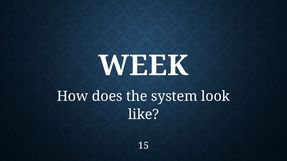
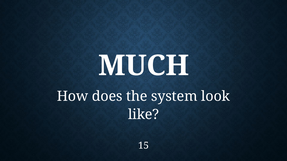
WEEK: WEEK -> MUCH (144, 66)
